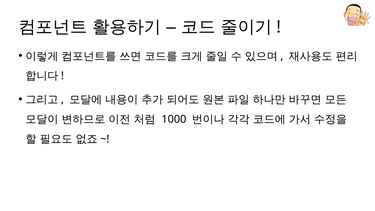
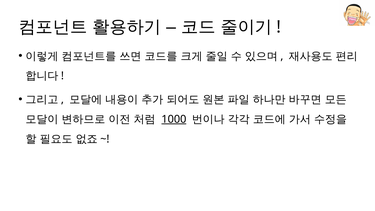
1000 underline: none -> present (174, 119)
